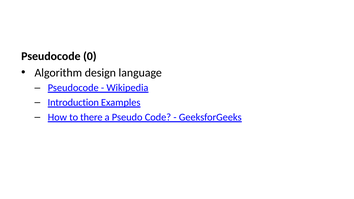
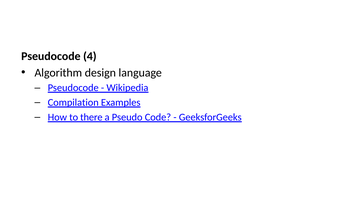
0: 0 -> 4 (90, 56)
Introduction: Introduction -> Compilation (73, 103)
